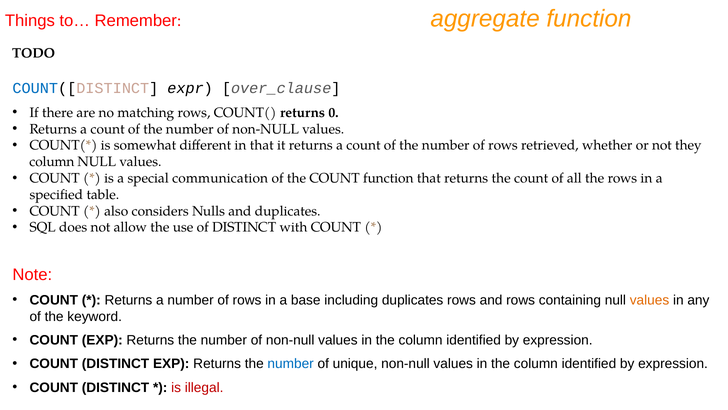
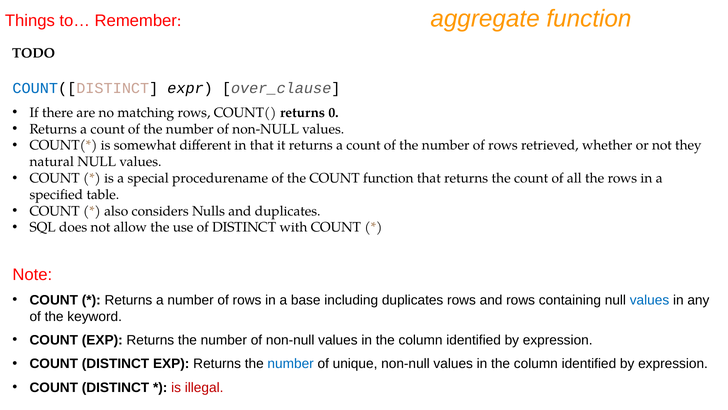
column: column -> natural (52, 162)
communication: communication -> procedurename (220, 178)
values colour: orange -> blue (649, 300)
